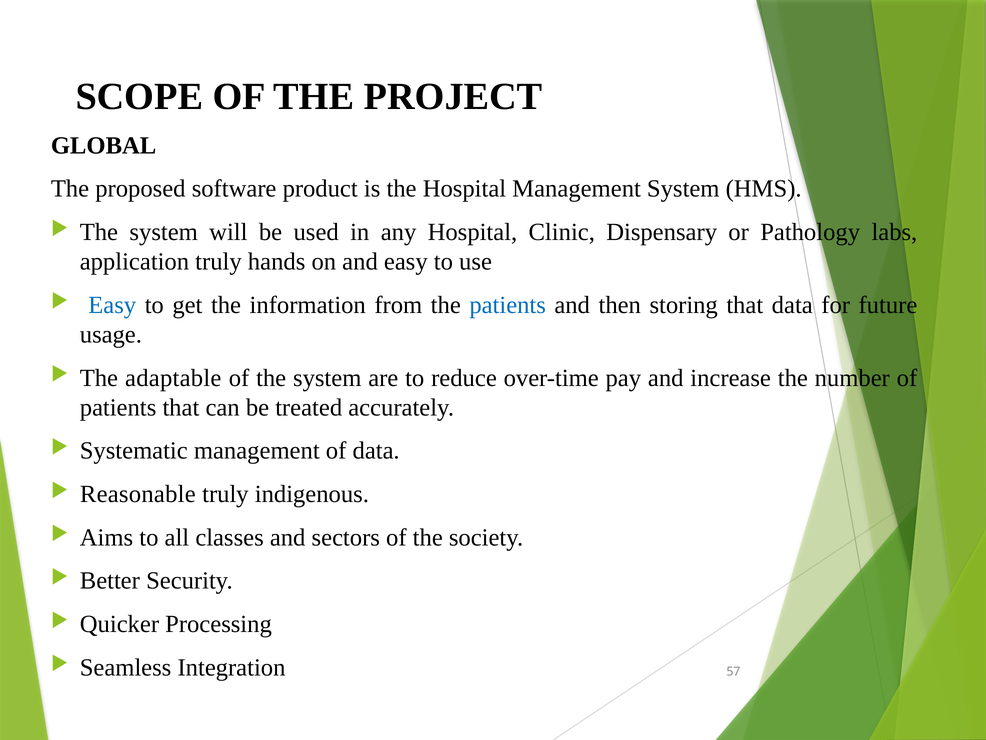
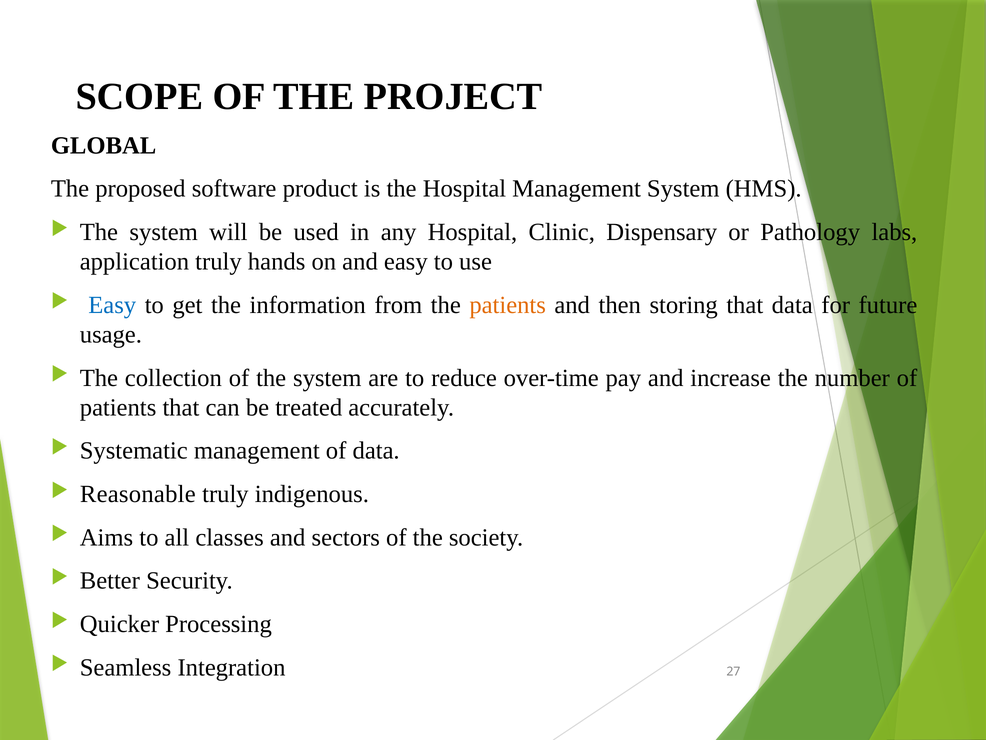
patients colour: blue -> orange (508, 305)
adaptable: adaptable -> collection (173, 378)
57: 57 -> 27 (733, 671)
